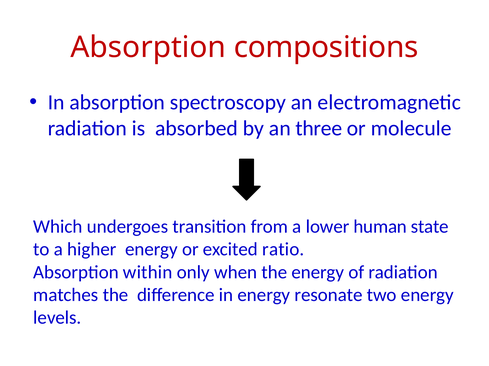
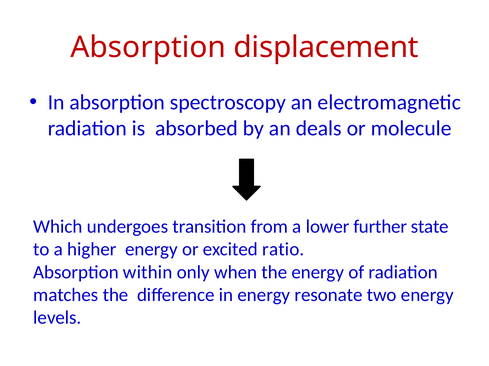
compositions: compositions -> displacement (326, 47)
three: three -> deals (319, 129)
human: human -> further (380, 227)
